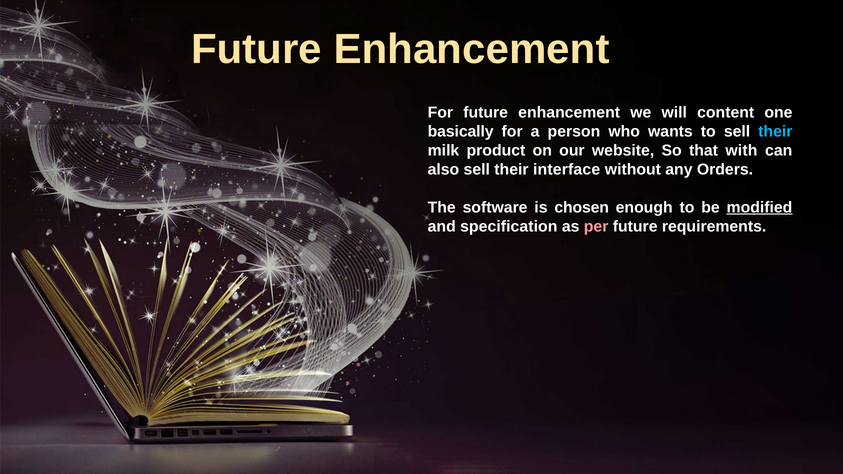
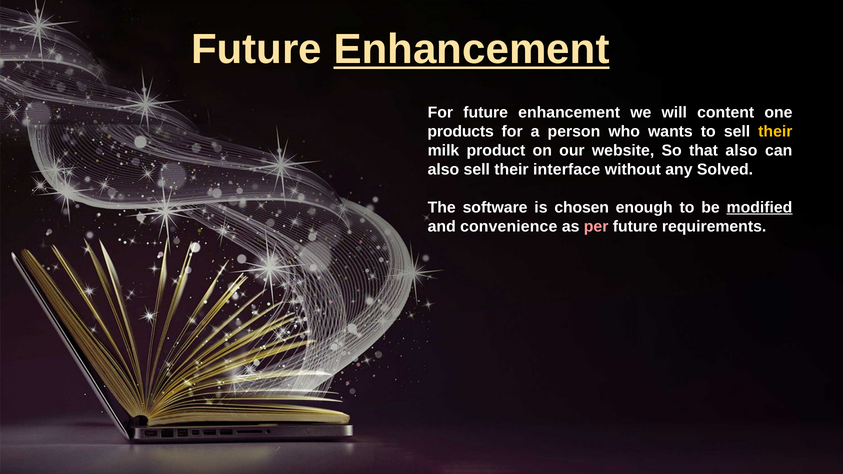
Enhancement underline: none -> present (472, 49)
basically: basically -> products (461, 132)
their colour: light blue -> yellow (775, 132)
that with: with -> also (741, 151)
Orders: Orders -> Solved (725, 170)
specification: specification -> convenience (509, 226)
